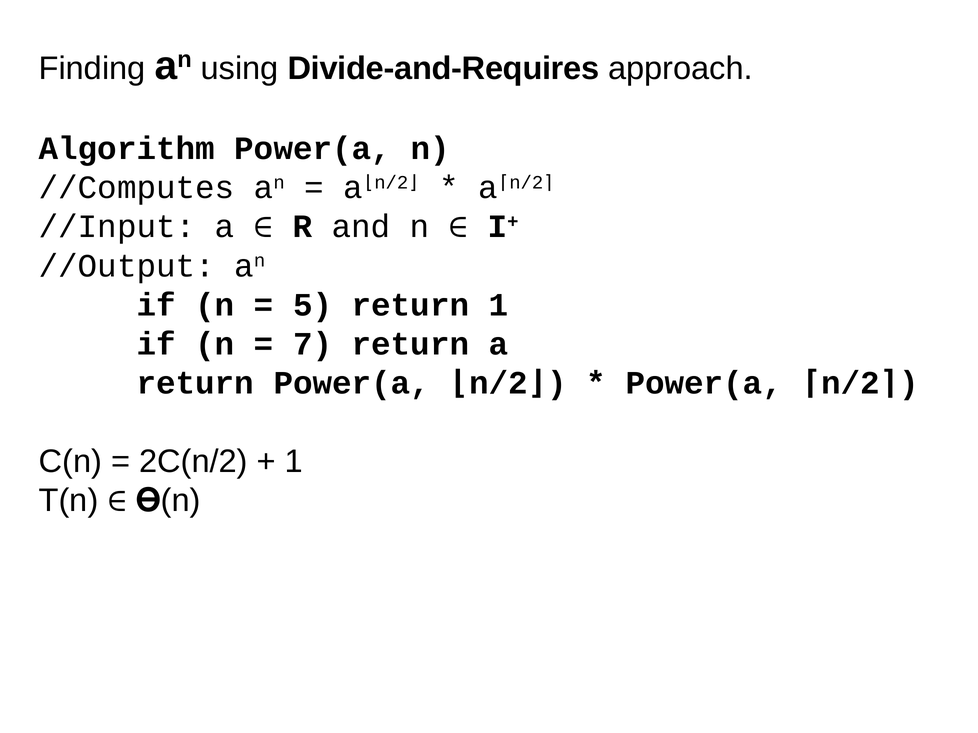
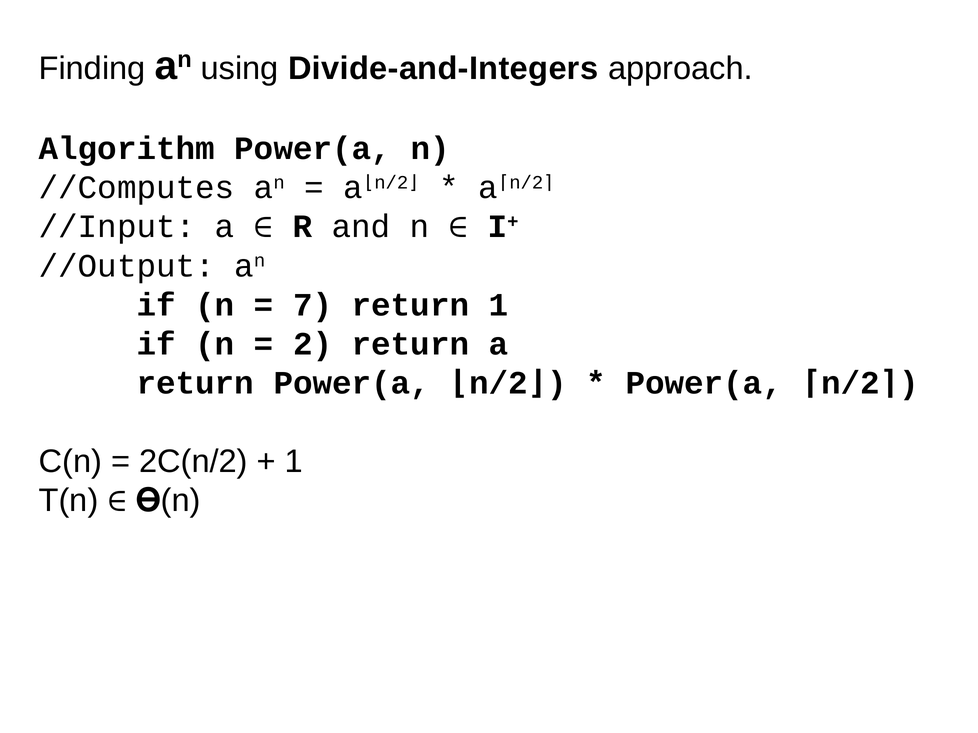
Divide-and-Requires: Divide-and-Requires -> Divide-and-Integers (443, 69)
5: 5 -> 7 (313, 305)
7: 7 -> 2 (313, 344)
